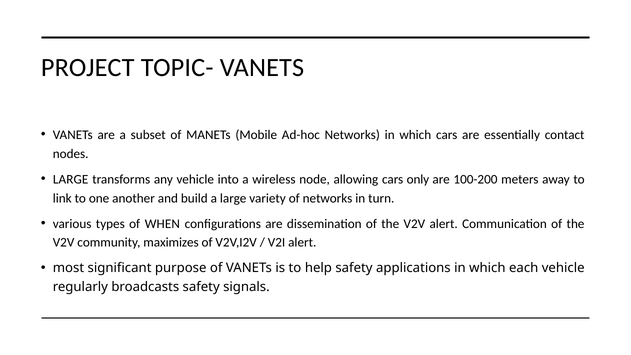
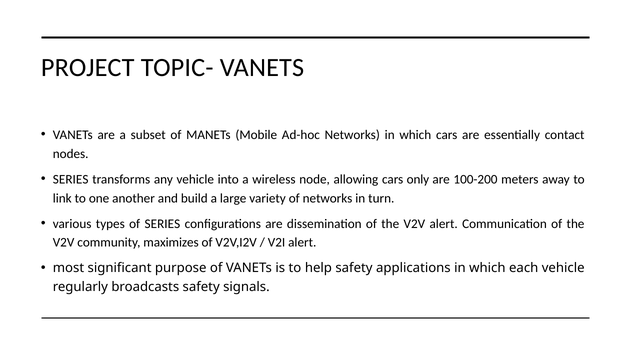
LARGE: LARGE -> SERIES (71, 179)
of WHEN: WHEN -> SERIES (162, 224)
